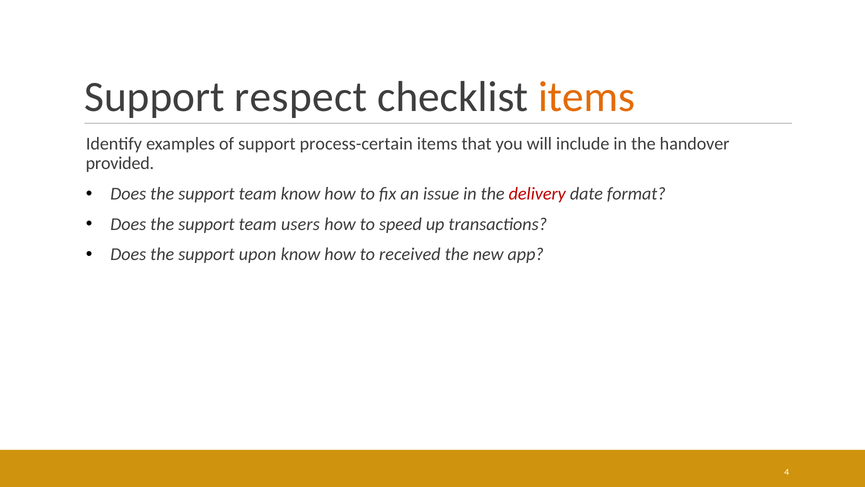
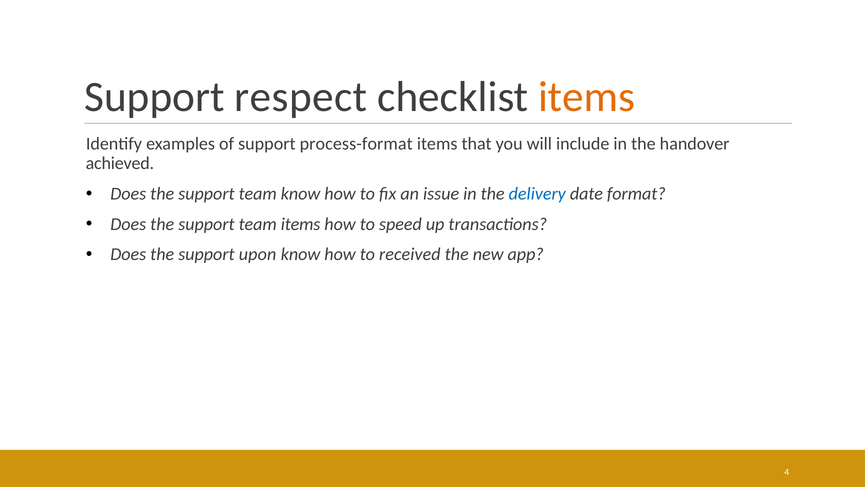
process-certain: process-certain -> process-format (356, 144)
provided: provided -> achieved (120, 163)
delivery colour: red -> blue (537, 194)
team users: users -> items (301, 224)
